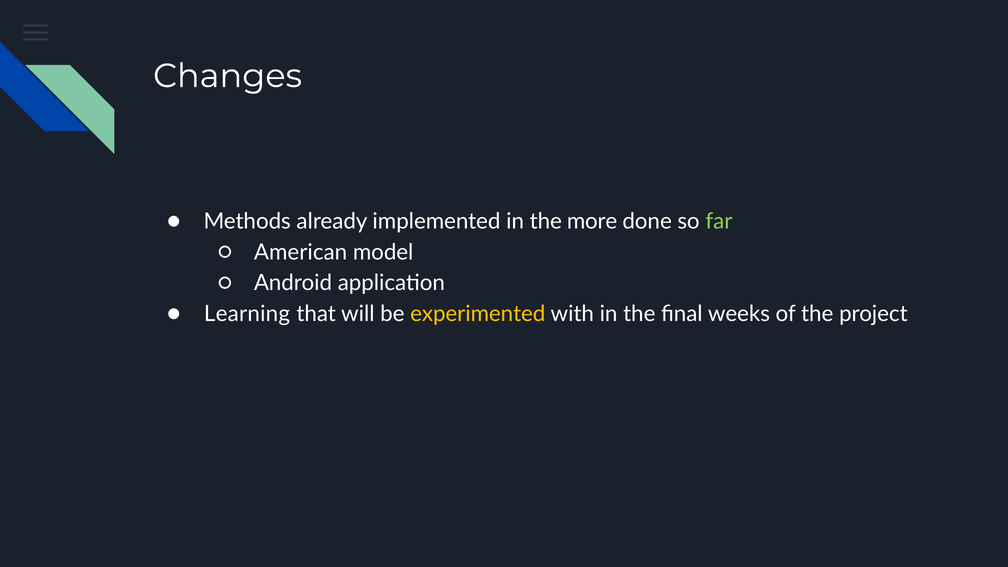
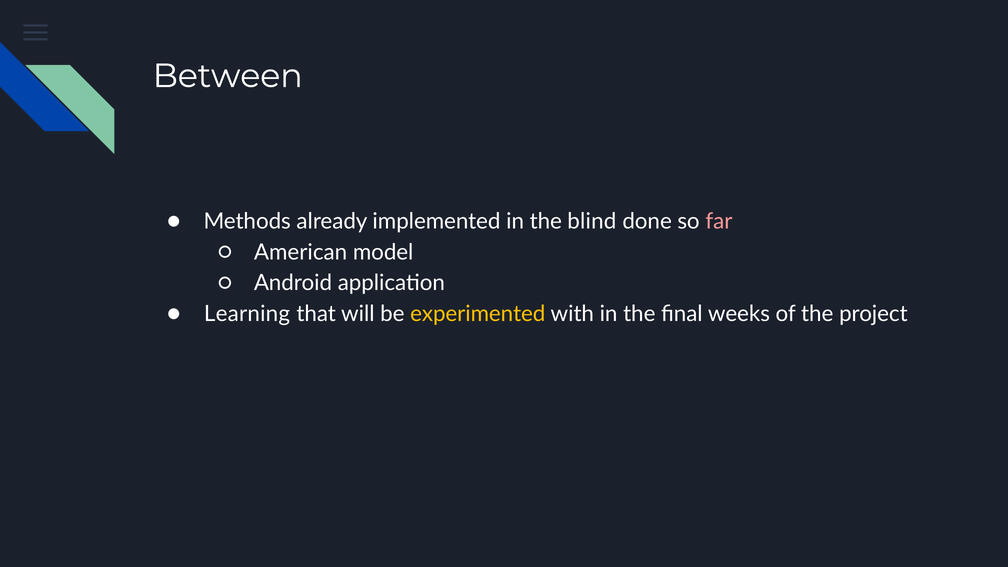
Changes: Changes -> Between (228, 76)
more: more -> blind (592, 221)
far colour: light green -> pink (719, 221)
